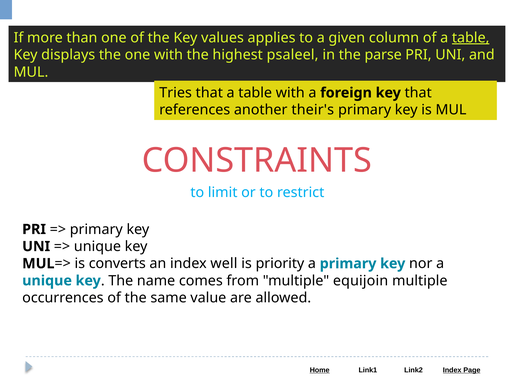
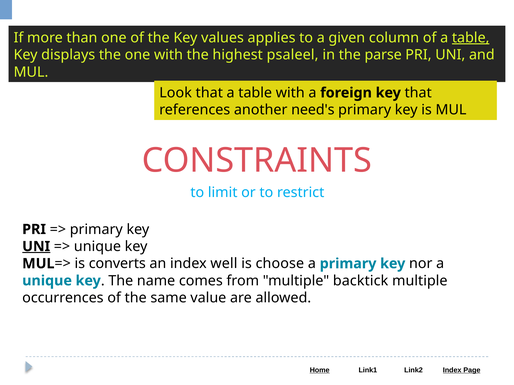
Tries: Tries -> Look (176, 93)
their's: their's -> need's (313, 110)
UNI underline: none -> present (36, 247)
priority: priority -> choose (280, 264)
equijoin: equijoin -> backtick (361, 281)
